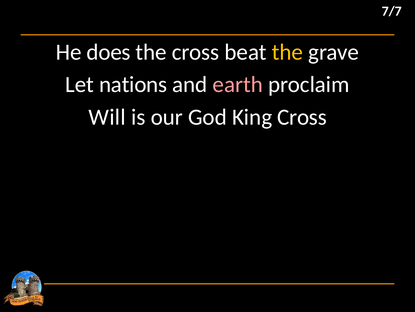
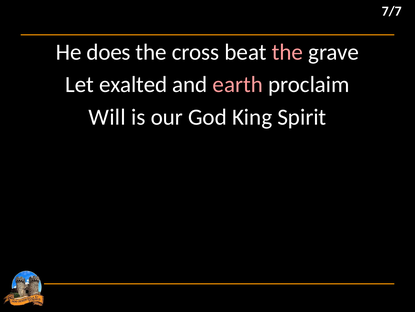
the colour: yellow -> pink (287, 52)
nations: nations -> exalted (133, 84)
King Cross: Cross -> Spirit (302, 117)
